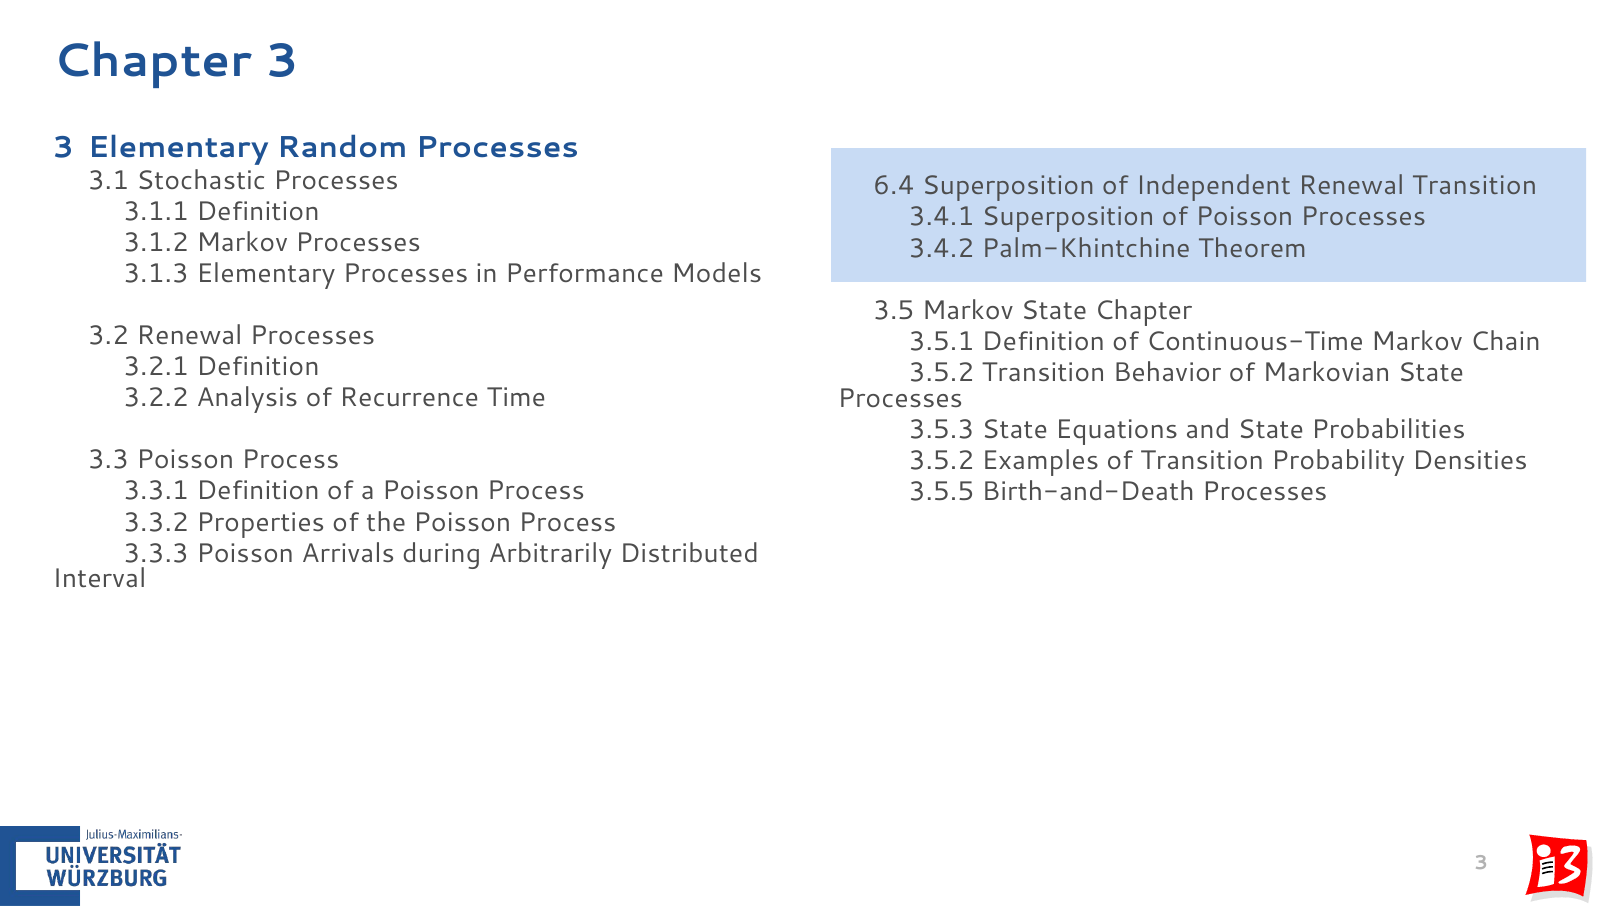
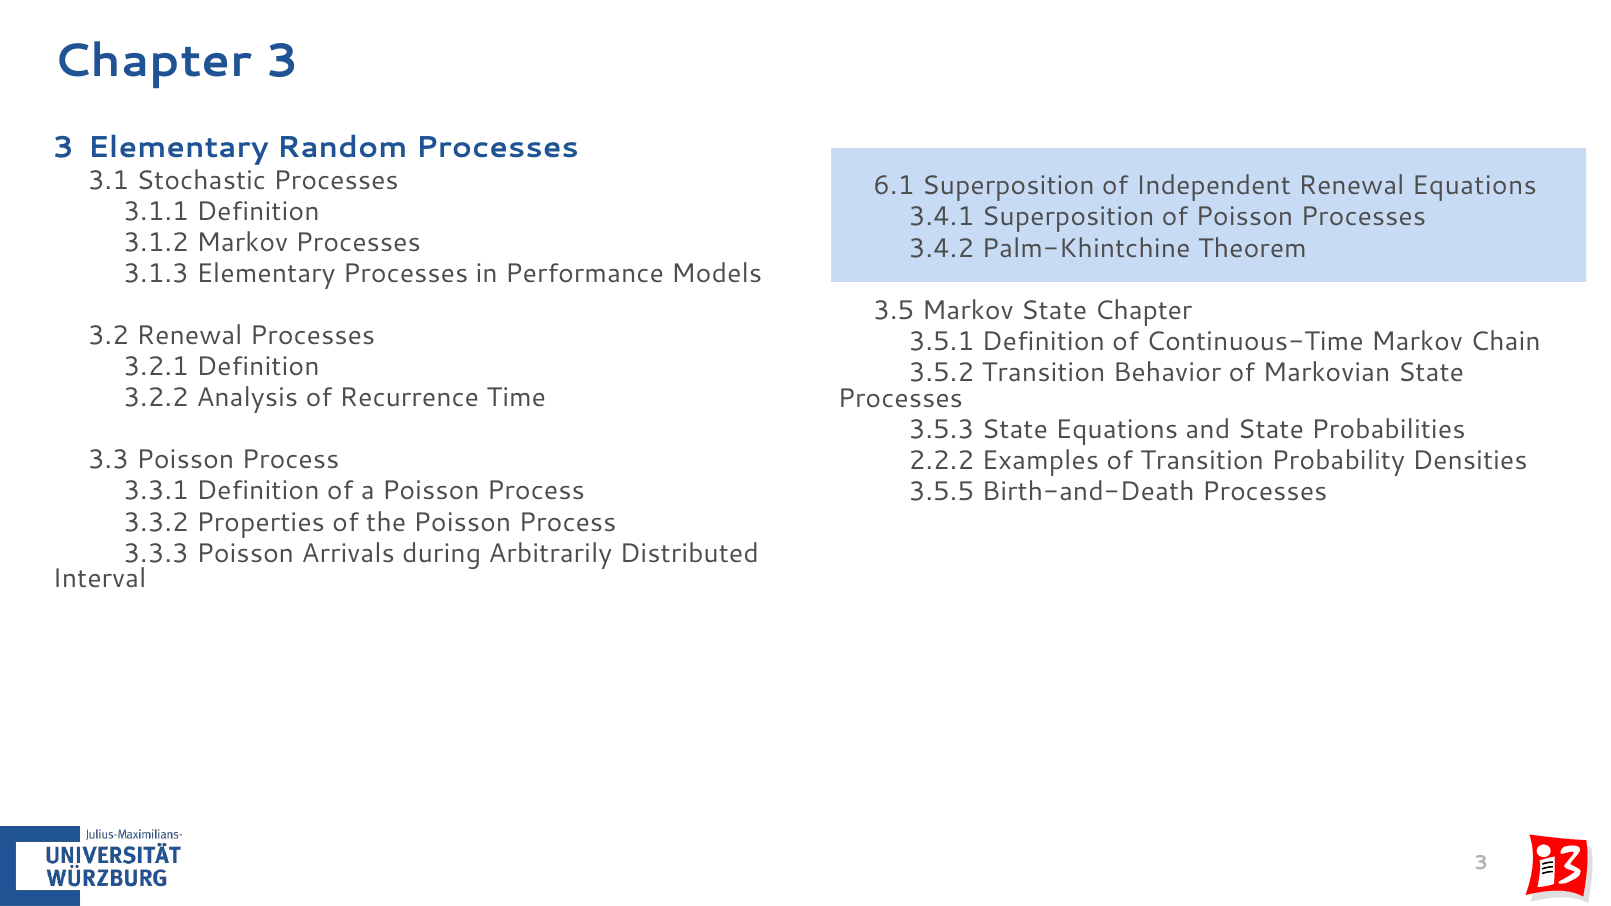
6.4: 6.4 -> 6.1 (894, 186)
Renewal Transition: Transition -> Equations (1474, 186)
3.5.2: 3.5.2 -> 2.2.2 (941, 461)
